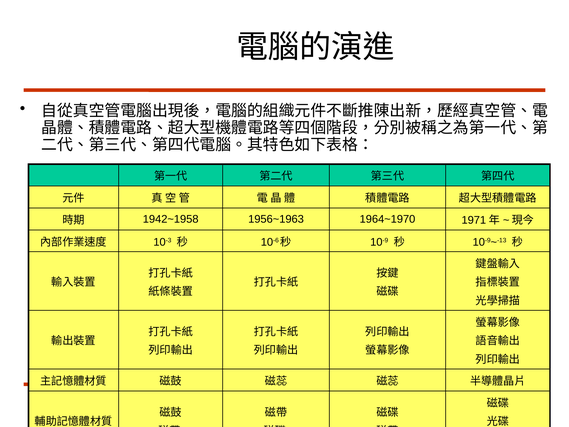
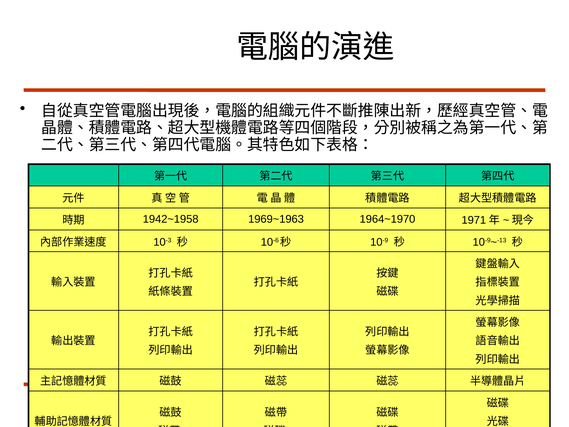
1956~1963: 1956~1963 -> 1969~1963 (276, 219)
